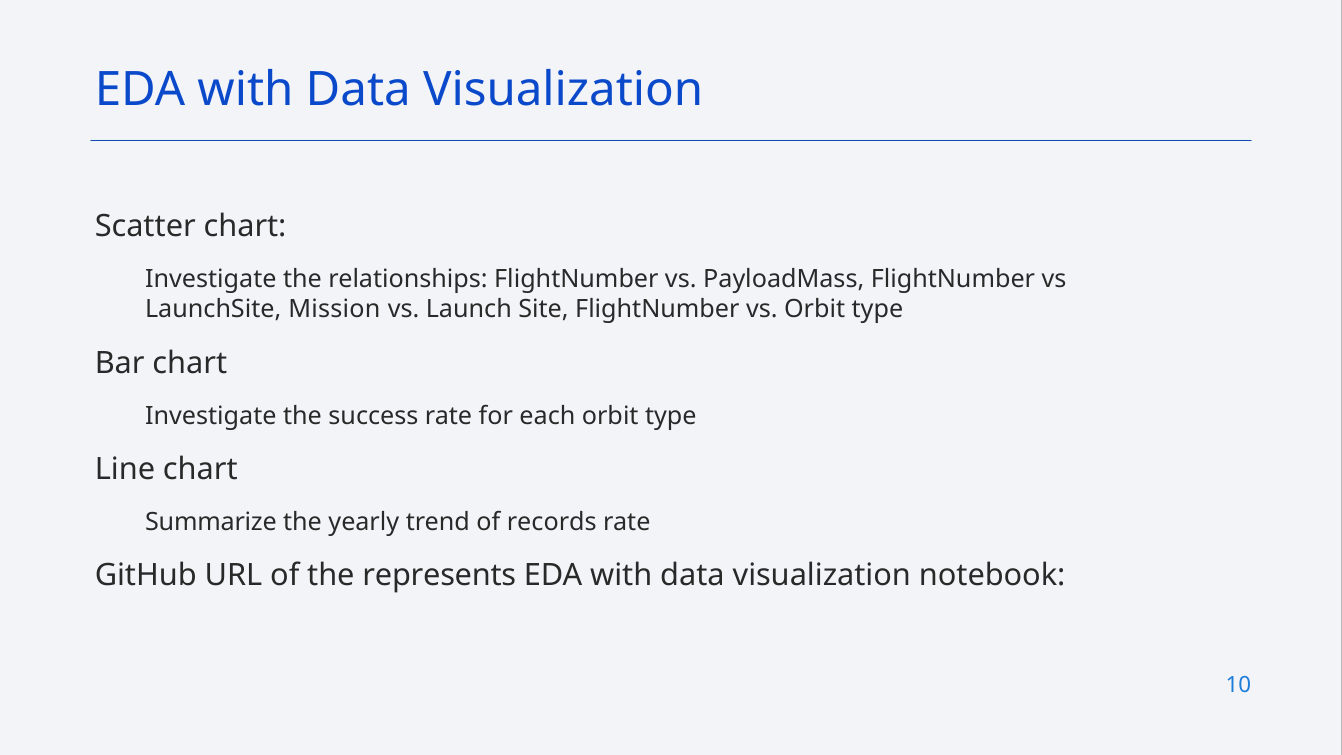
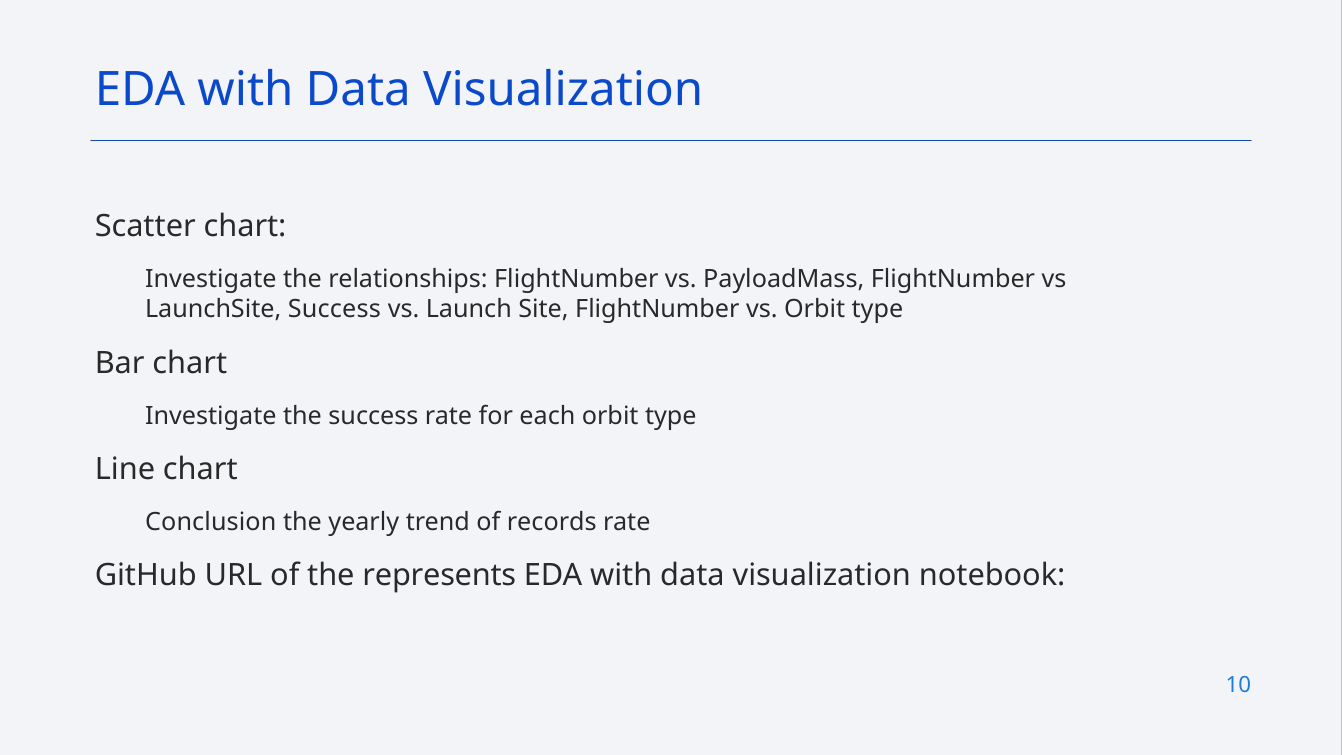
LaunchSite Mission: Mission -> Success (334, 309)
Summarize: Summarize -> Conclusion (211, 522)
